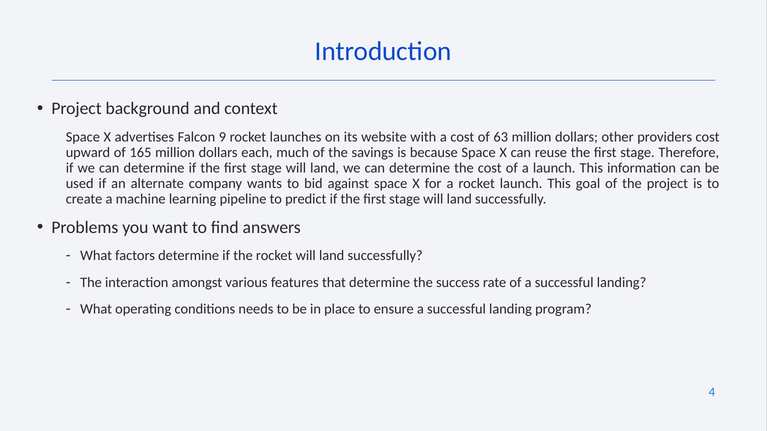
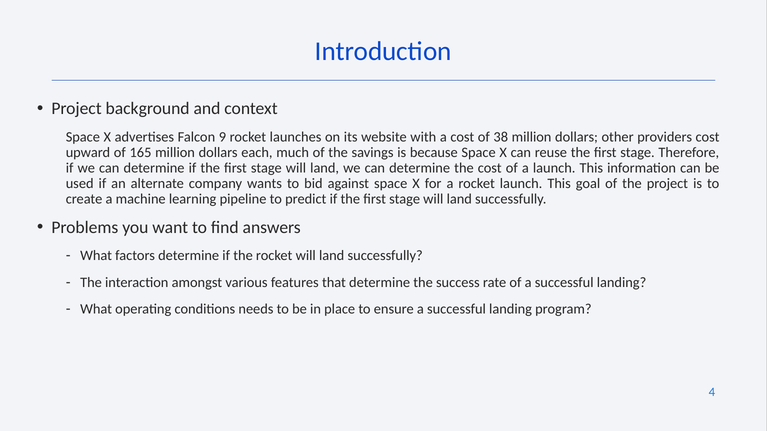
63: 63 -> 38 (501, 137)
